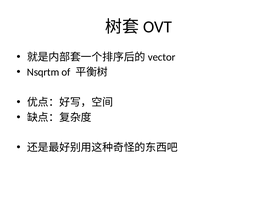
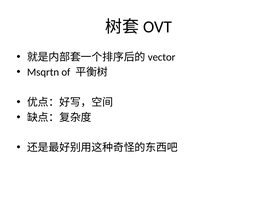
Nsqrtm: Nsqrtm -> Msqrtn (43, 72)
